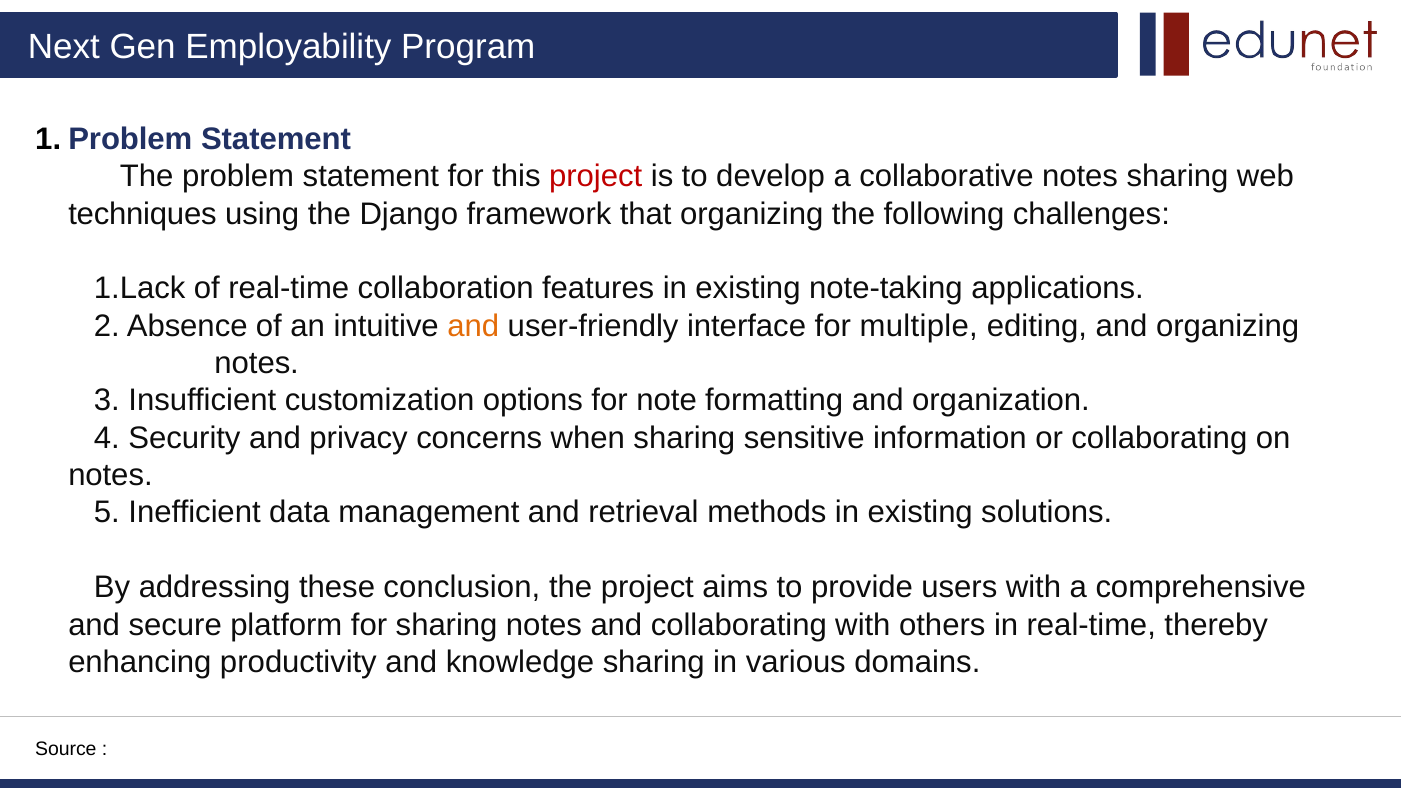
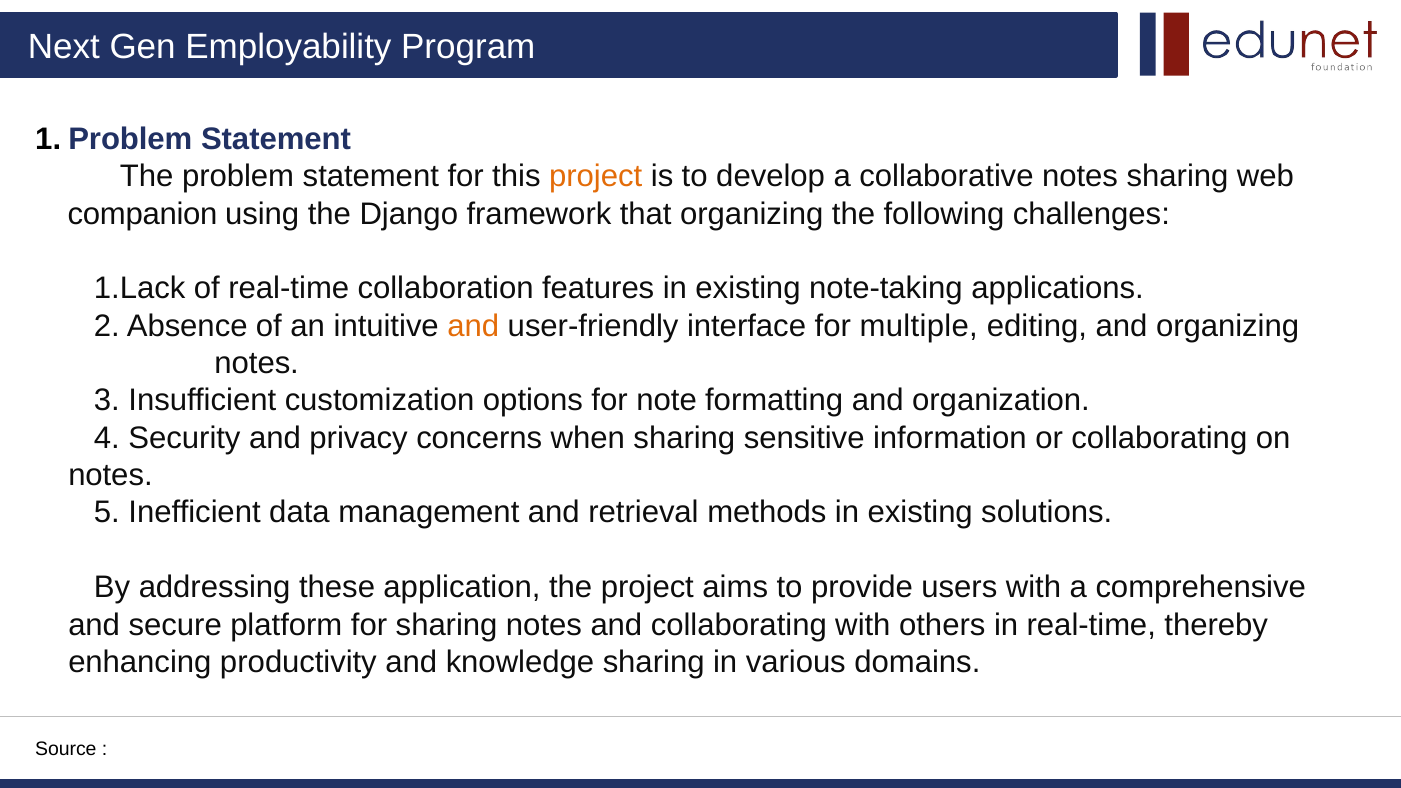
project colour: red -> orange (596, 177)
techniques: techniques -> companion (143, 214)
conclusion: conclusion -> application (462, 587)
